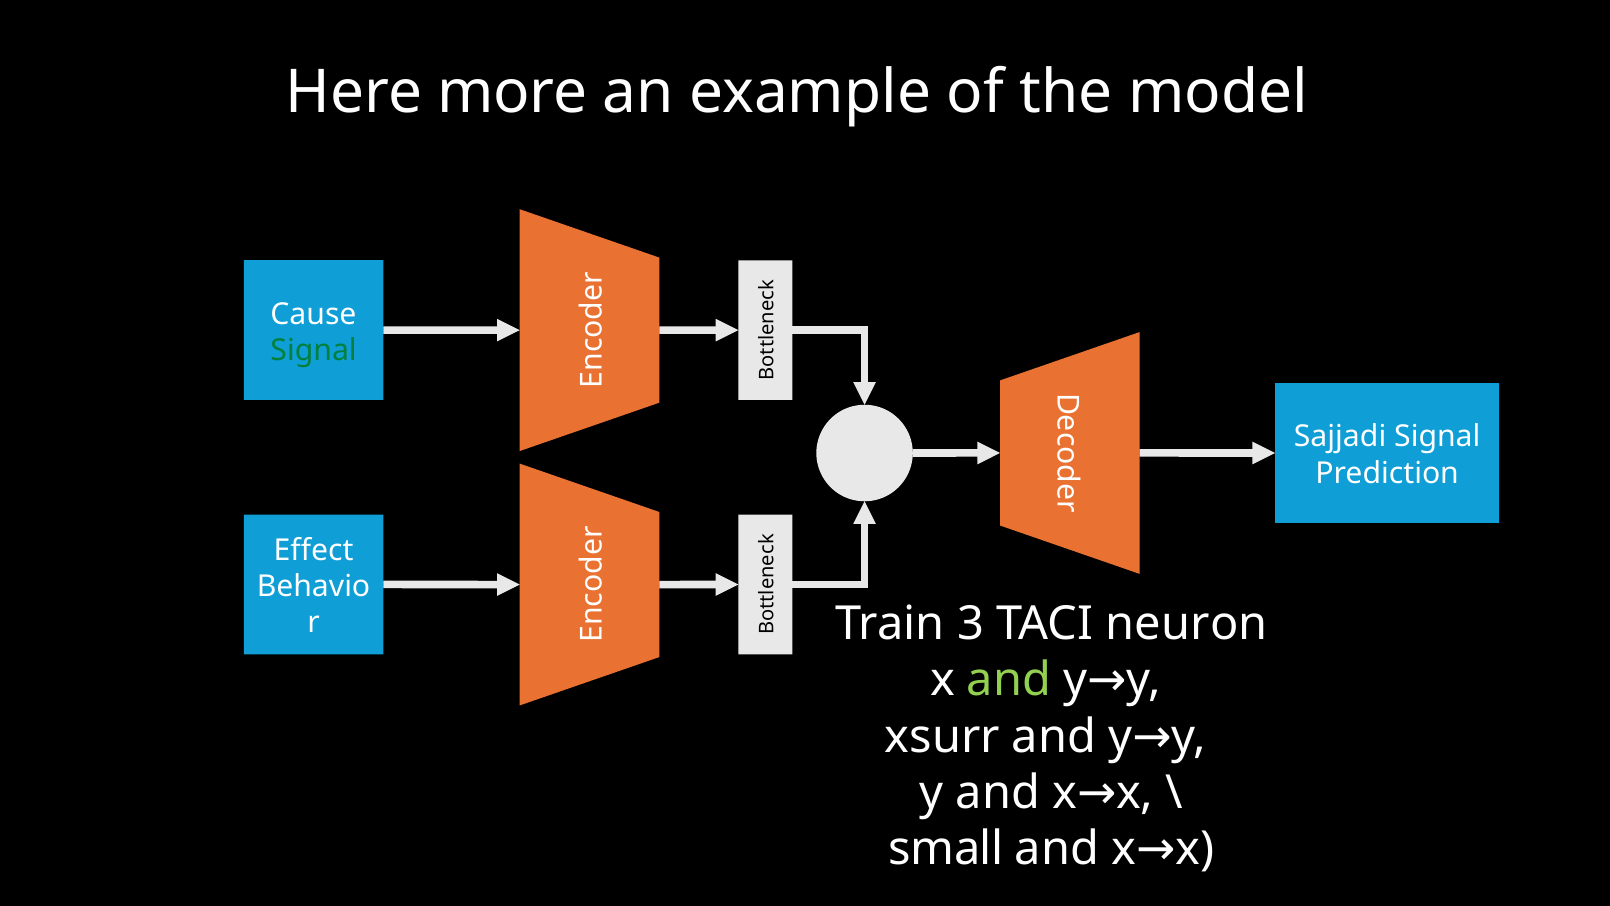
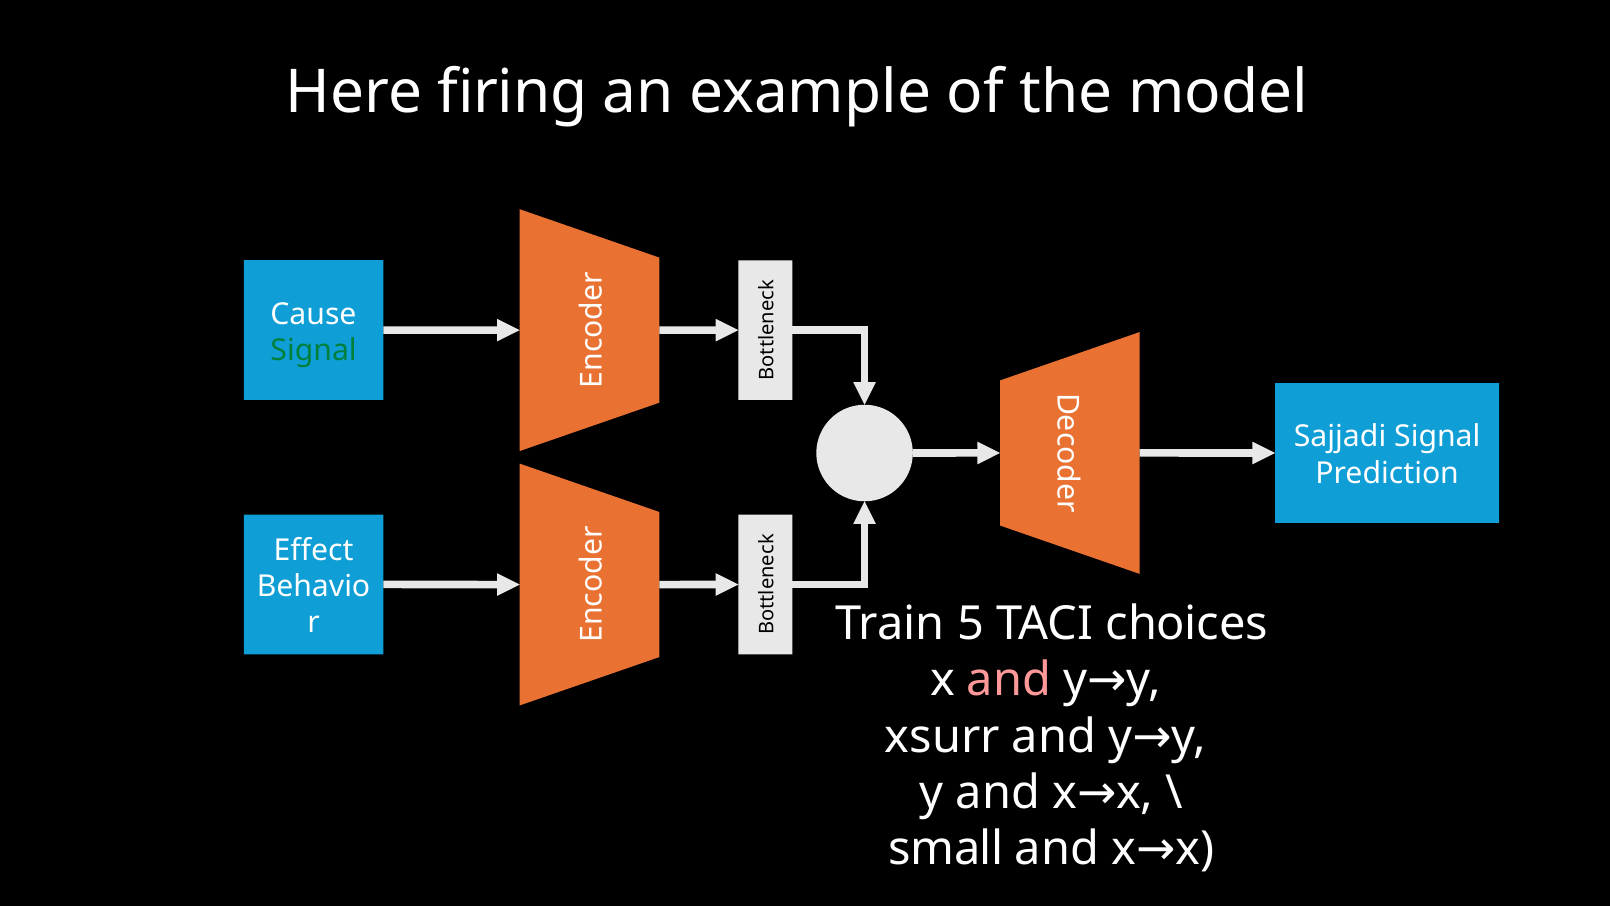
more: more -> firing (513, 93)
3: 3 -> 5 (970, 624)
neuron: neuron -> choices (1187, 624)
and colour: light green -> pink (1009, 680)
